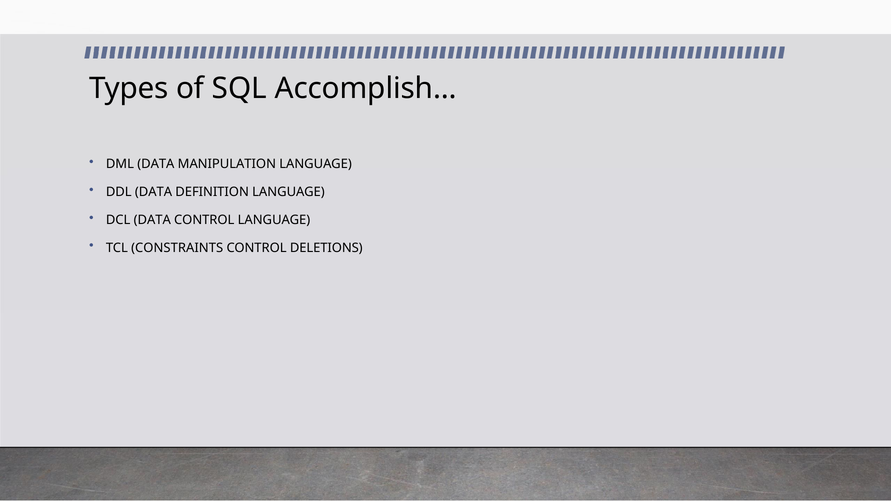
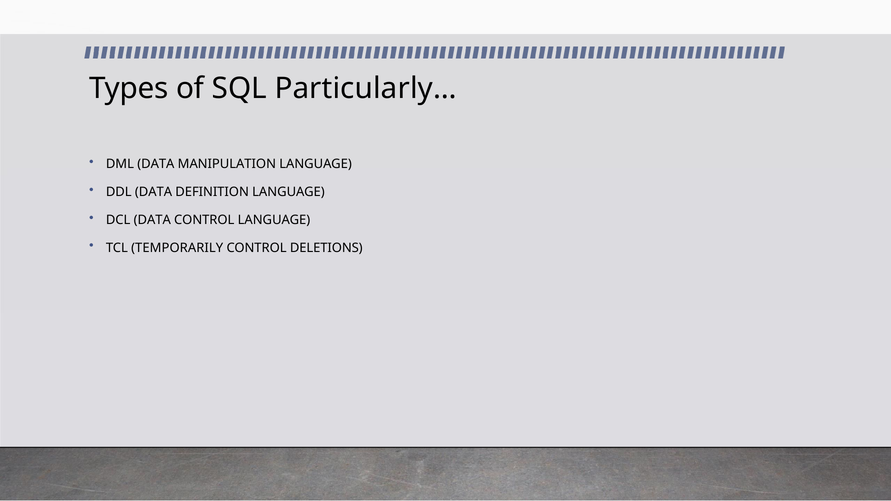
Accomplish…: Accomplish… -> Particularly… (366, 89)
CONSTRAINTS: CONSTRAINTS -> TEMPORARILY (177, 248)
